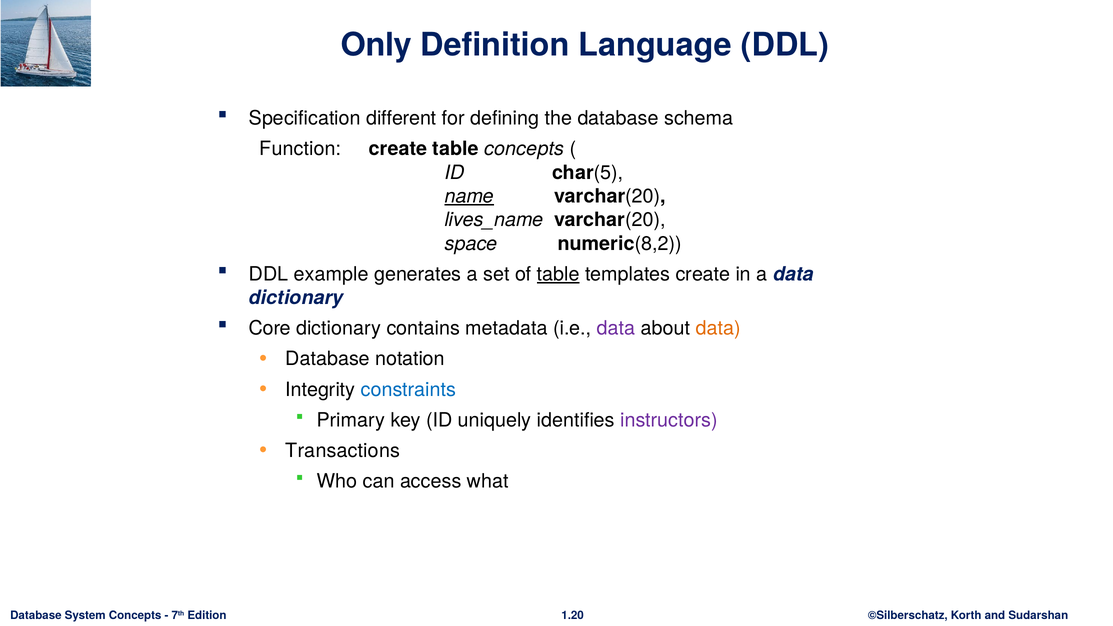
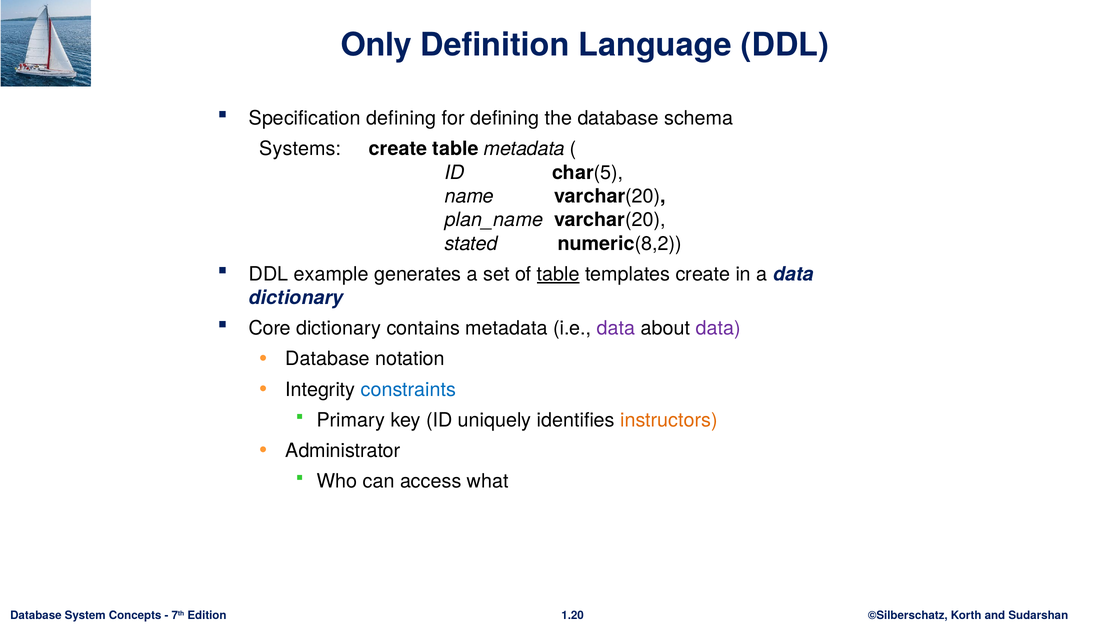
Specification different: different -> defining (401, 118)
Function: Function -> Systems (300, 149)
table concepts: concepts -> metadata (524, 149)
name underline: present -> none (469, 196)
lives_name: lives_name -> plan_name (494, 220)
space: space -> stated (471, 244)
data colour: orange -> purple (718, 328)
instructors colour: purple -> orange (669, 420)
Transactions: Transactions -> Administrator (343, 451)
